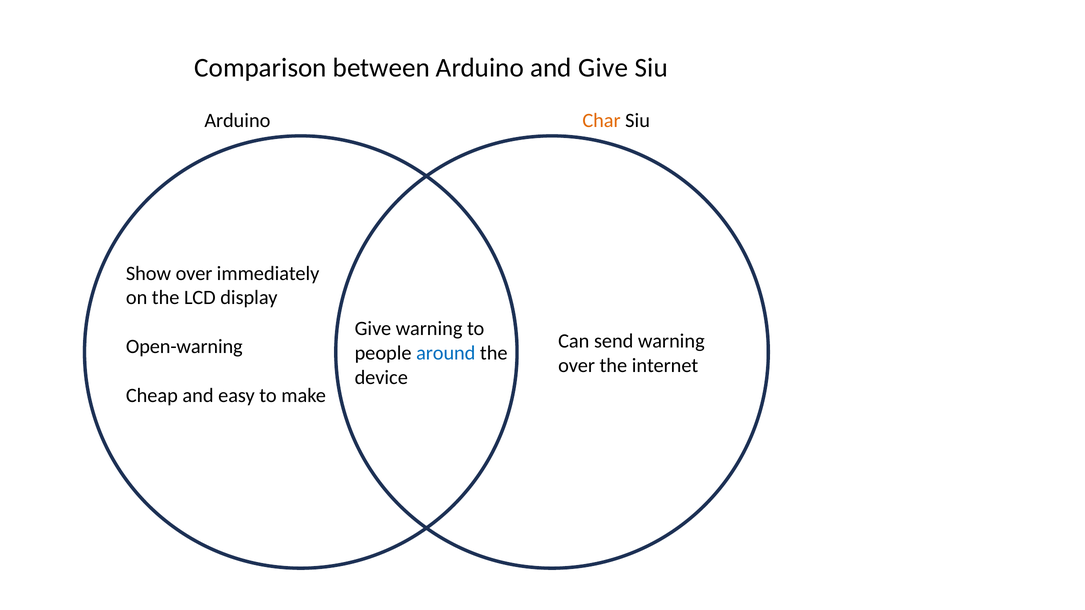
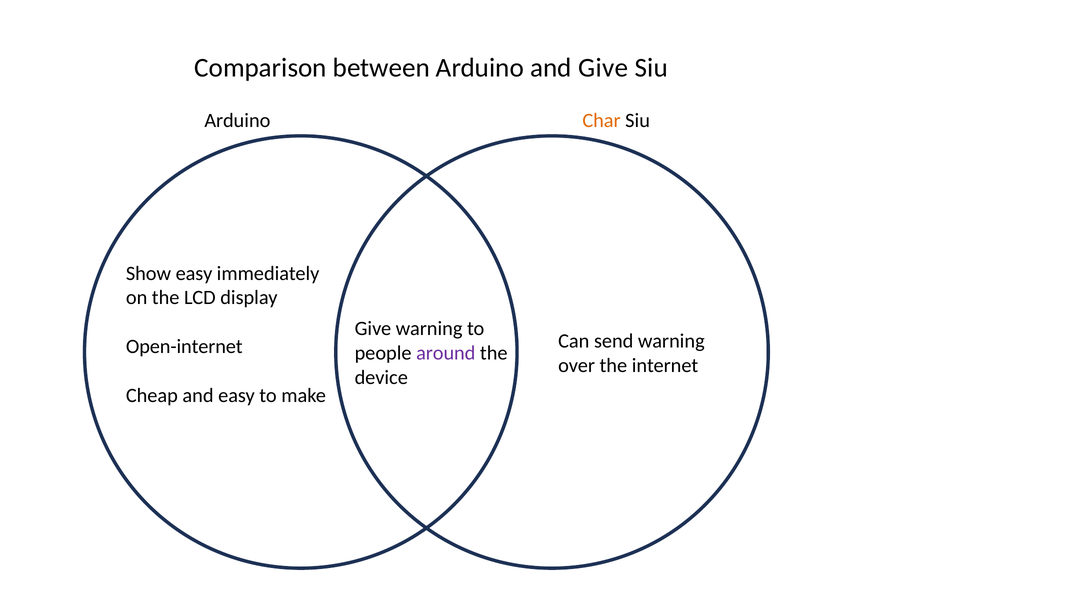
Show over: over -> easy (194, 274)
Open-warning: Open-warning -> Open-internet (184, 347)
around colour: blue -> purple (446, 353)
